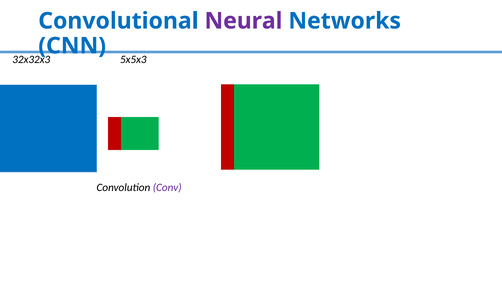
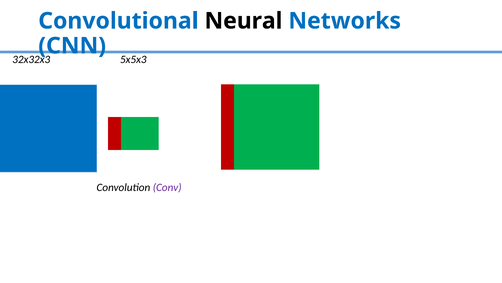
Neural colour: purple -> black (243, 21)
